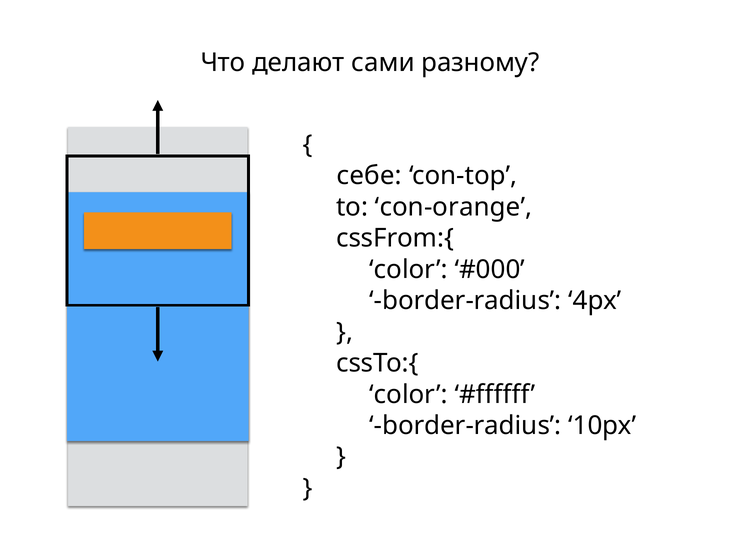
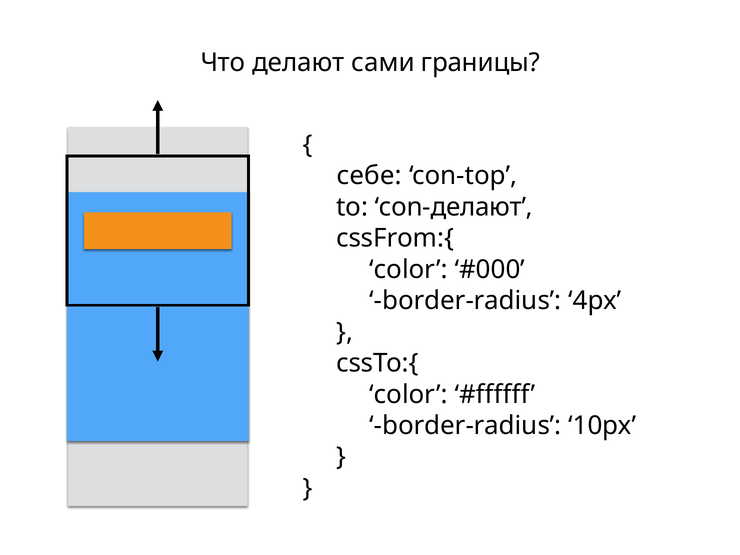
разному: разному -> границы (480, 63)
con-orange: con-orange -> con-делают (454, 207)
